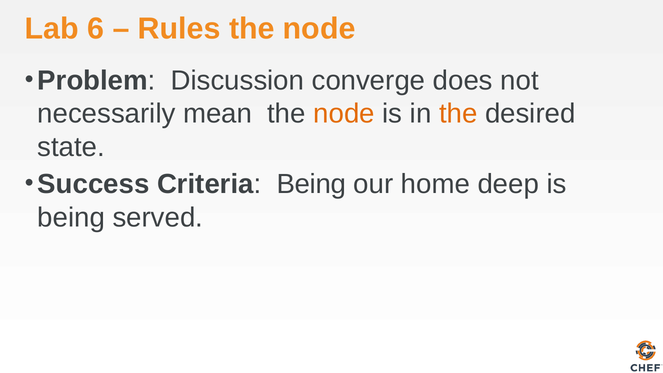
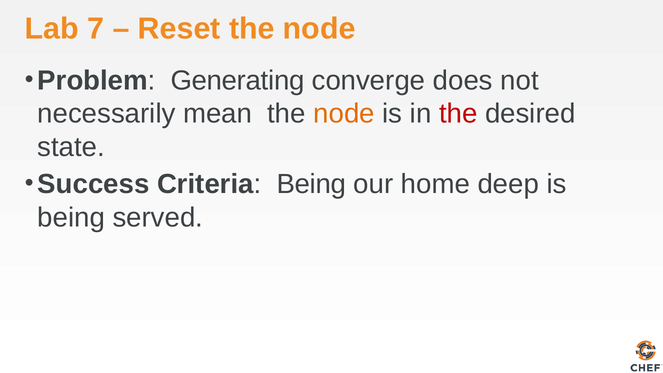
6: 6 -> 7 (96, 29)
Rules: Rules -> Reset (179, 29)
Discussion: Discussion -> Generating (238, 81)
the colour: orange -> red (458, 114)
